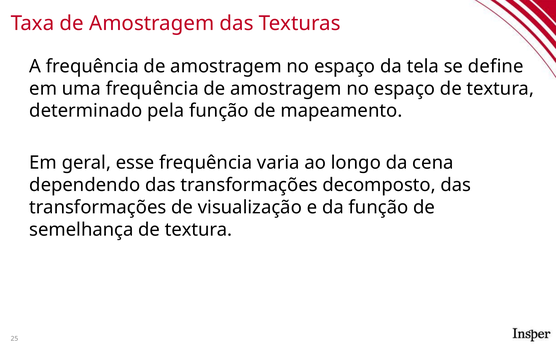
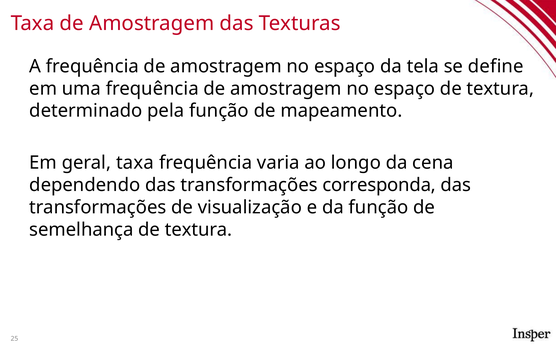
geral esse: esse -> taxa (135, 163)
decomposto: decomposto -> corresponda (379, 185)
